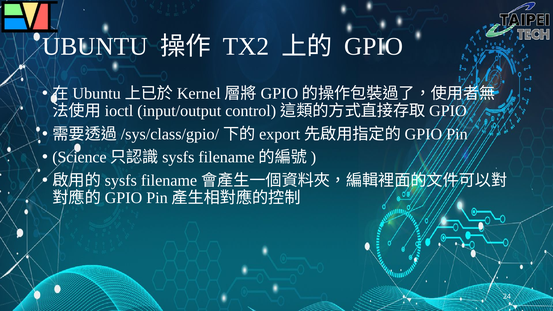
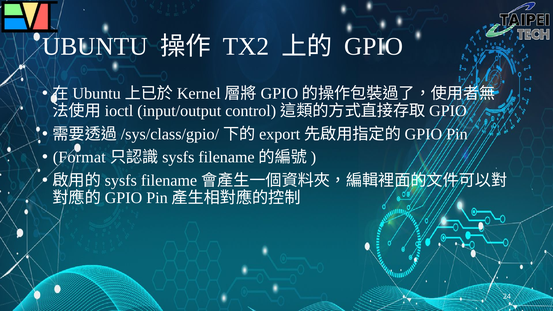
Science: Science -> Format (79, 157)
